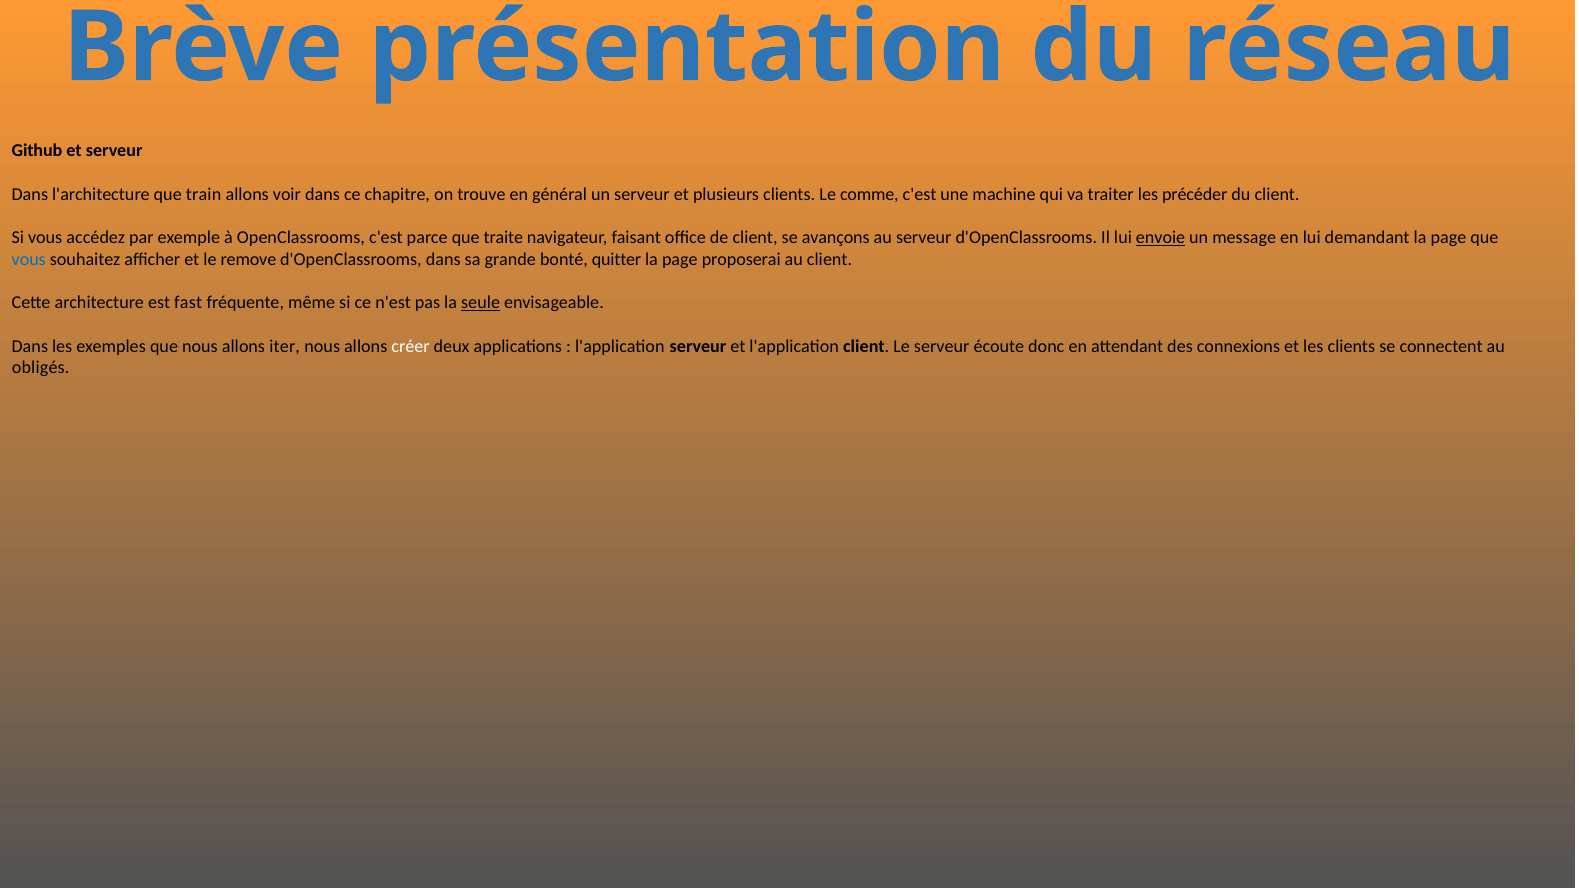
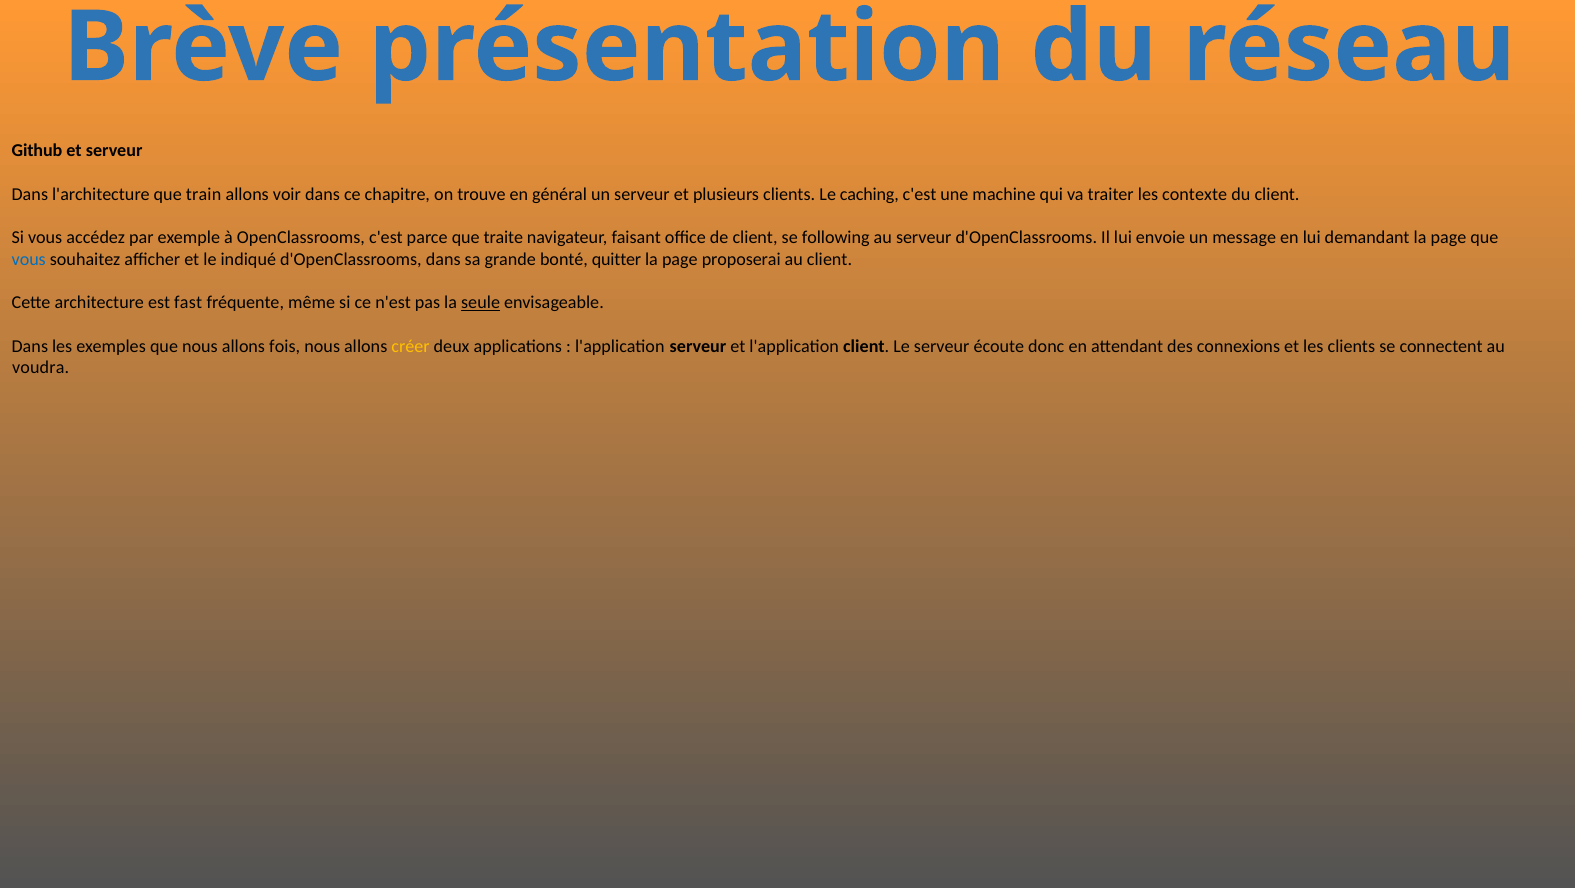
comme: comme -> caching (869, 194)
précéder: précéder -> contexte (1195, 194)
avançons: avançons -> following (836, 238)
envoie underline: present -> none (1161, 238)
remove: remove -> indiqué (248, 259)
iter: iter -> fois (285, 346)
créer colour: white -> yellow (410, 346)
obligés: obligés -> voudra (41, 368)
